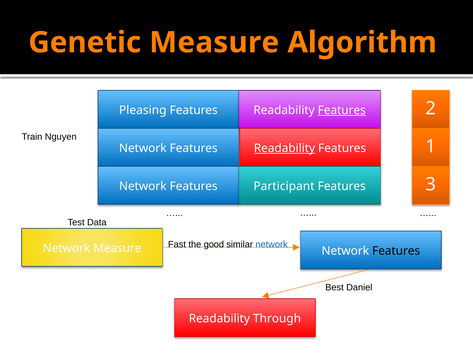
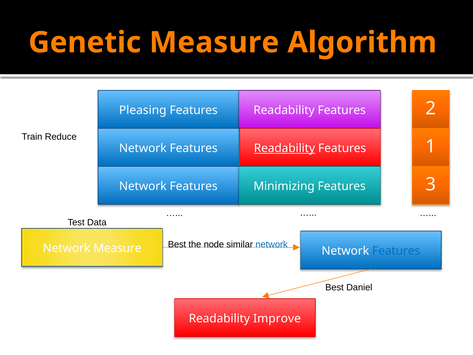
Features underline: present -> none (342, 110)
Nguyen: Nguyen -> Reduce (61, 137)
Participant: Participant -> Minimizing (284, 186)
Fast: Fast -> Best (177, 244)
good: good -> node (214, 244)
Features colour: black -> blue (396, 251)
Through: Through -> Improve (277, 318)
